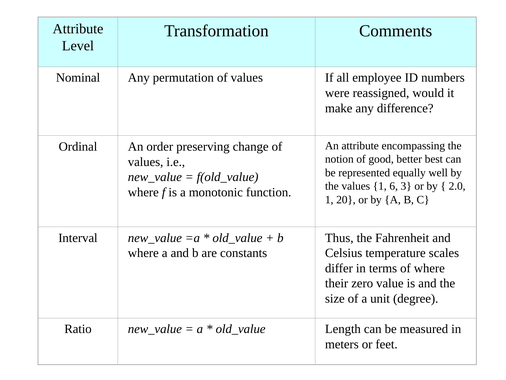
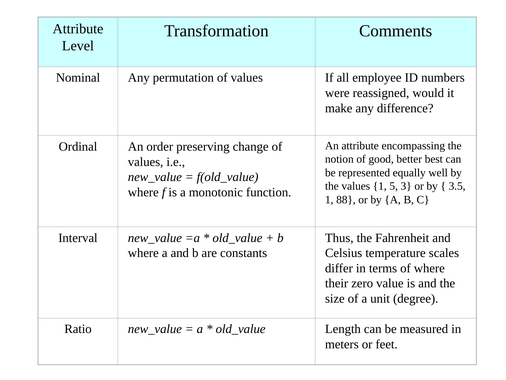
6: 6 -> 5 (394, 186)
2.0: 2.0 -> 3.5 (457, 186)
20: 20 -> 88 (346, 199)
